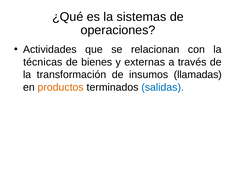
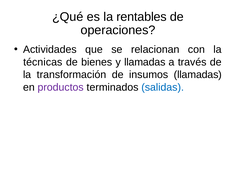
sistemas: sistemas -> rentables (142, 17)
y externas: externas -> llamadas (145, 62)
productos colour: orange -> purple (61, 87)
